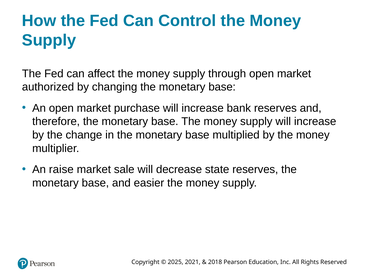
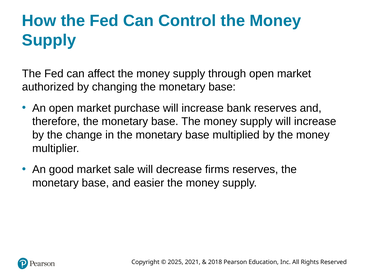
raise: raise -> good (61, 169)
state: state -> firms (217, 169)
